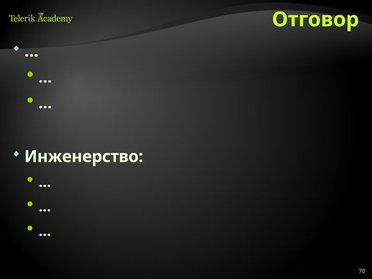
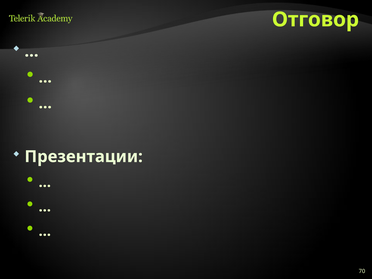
Инженерство: Инженерство -> Презентации (84, 157)
